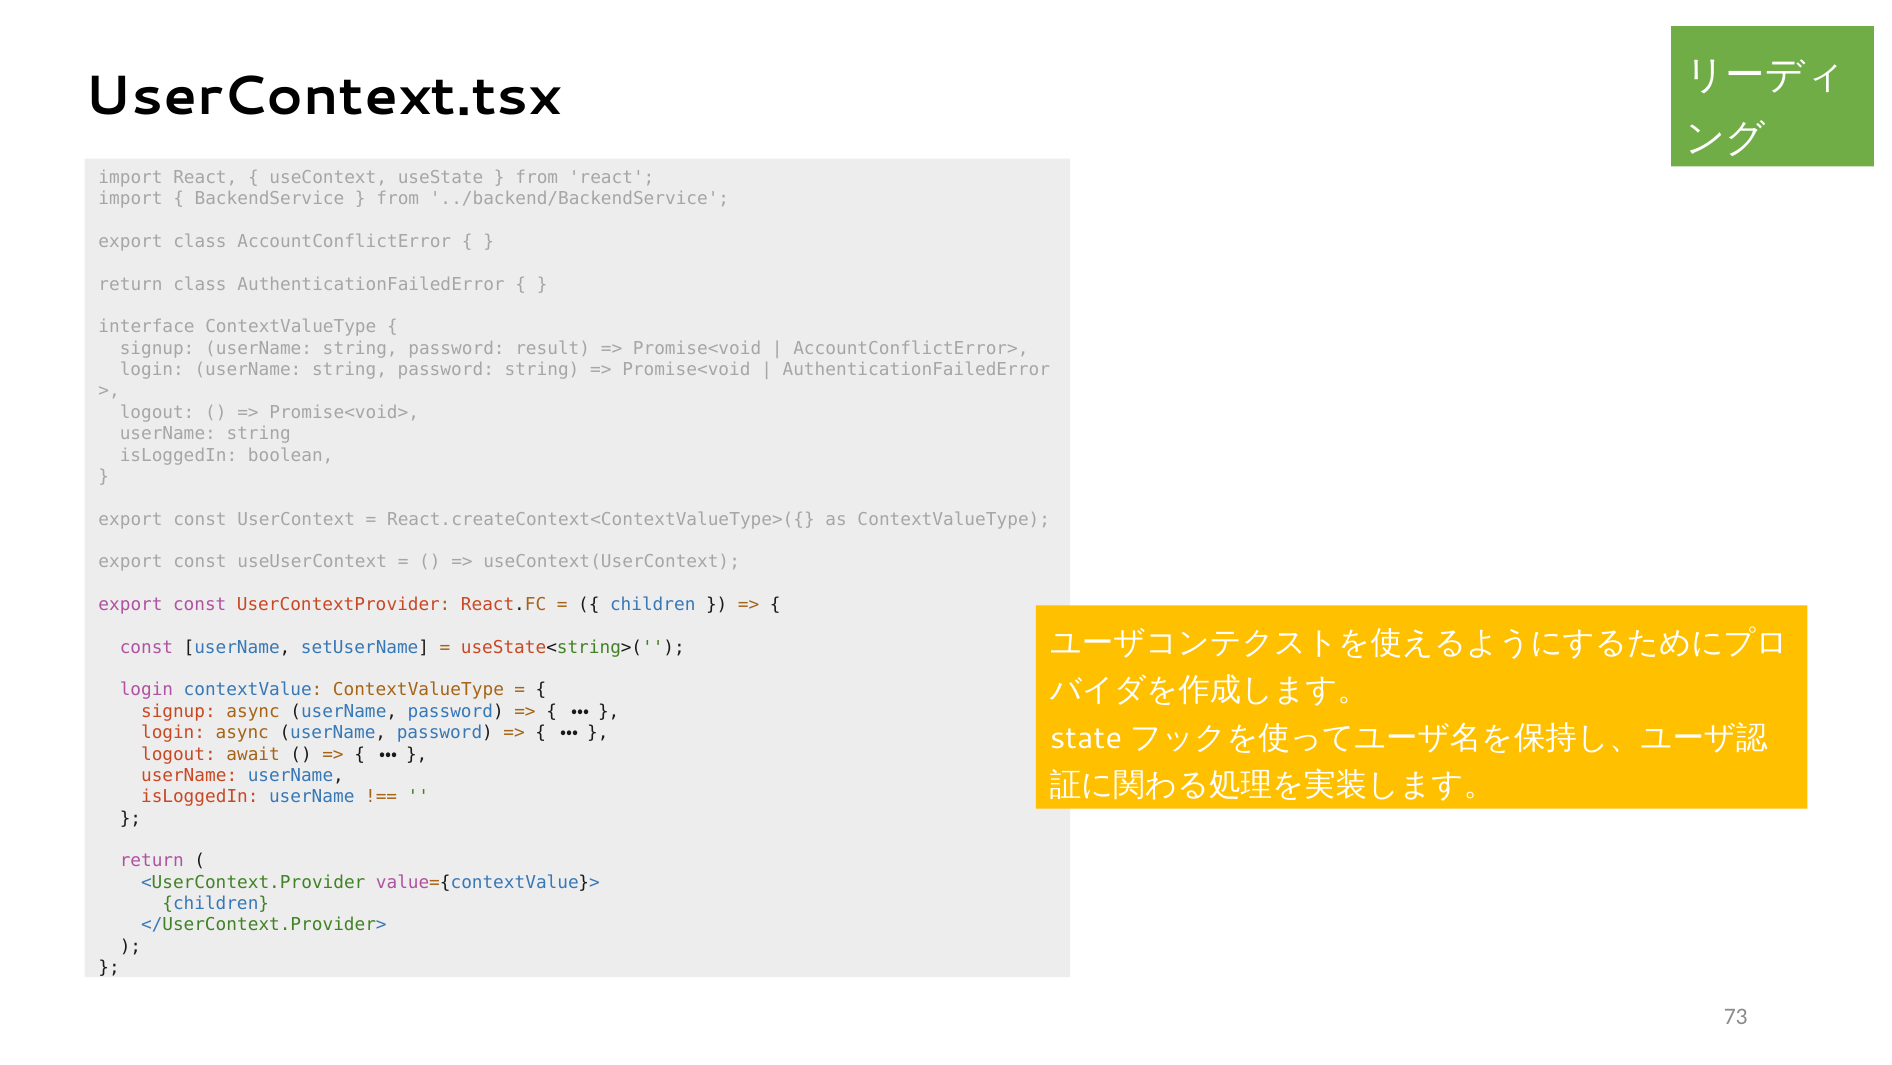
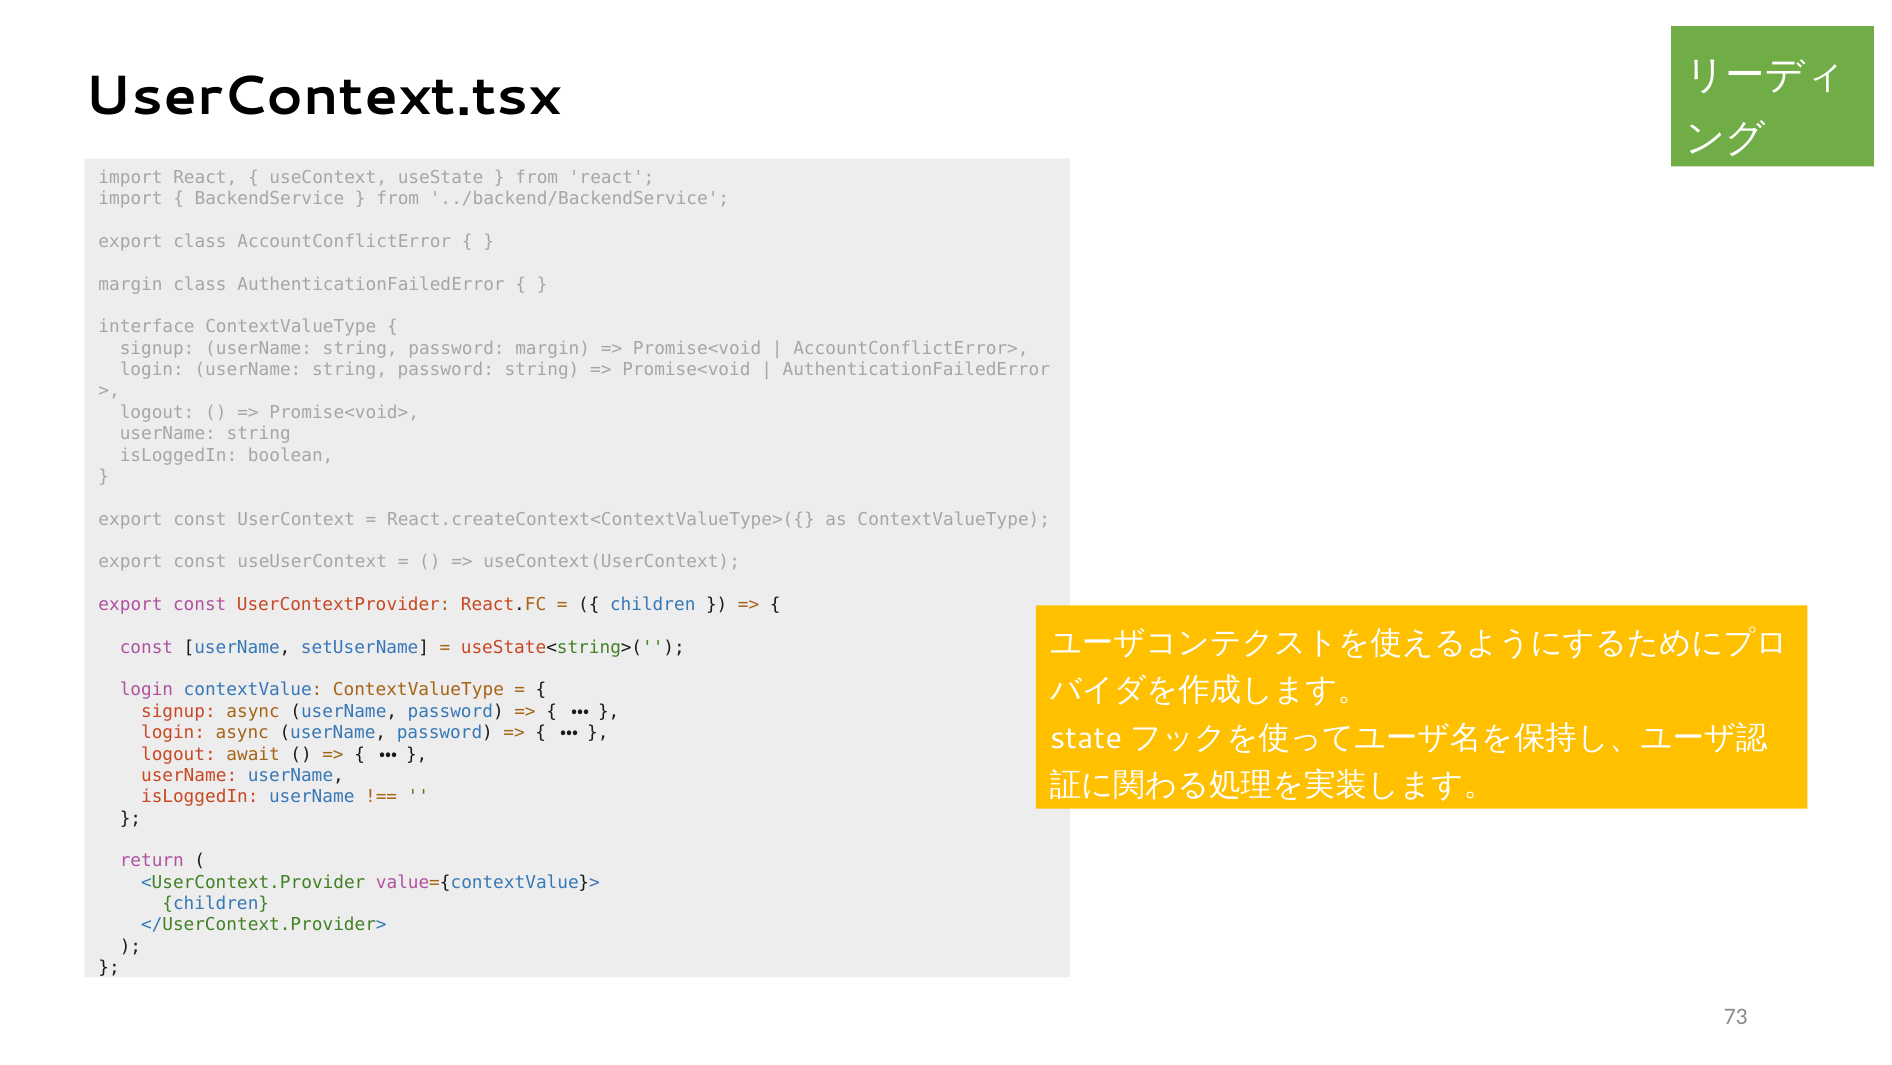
return: return -> margin (131, 284)
password result: result -> margin (553, 348)
